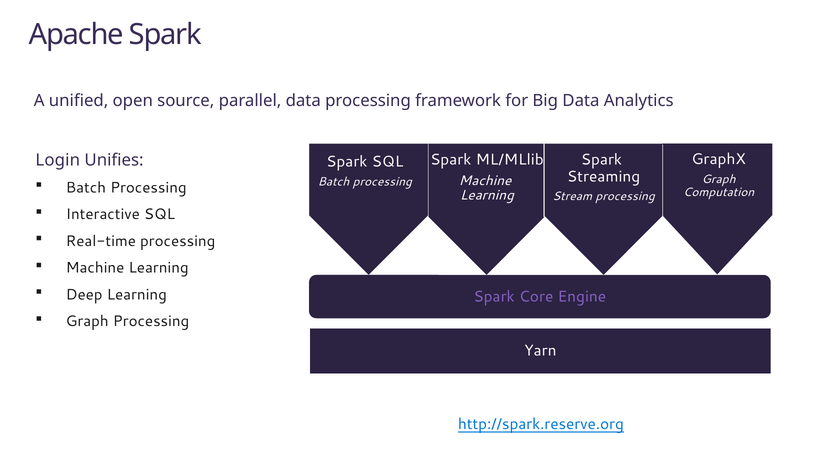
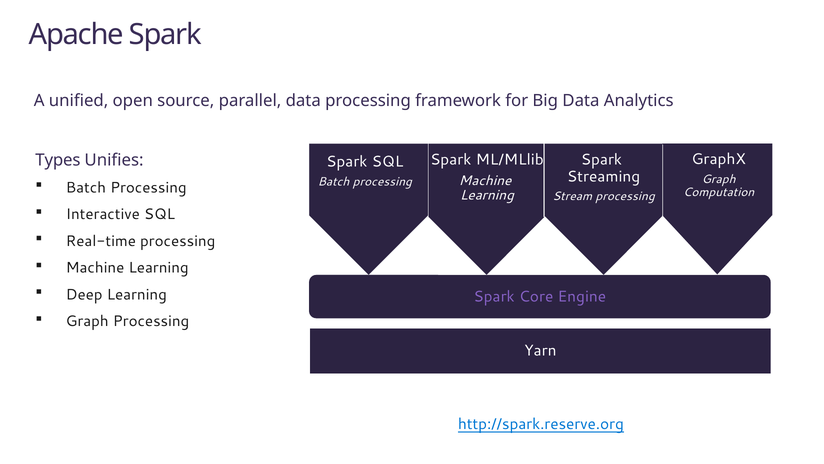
Login: Login -> Types (58, 160)
